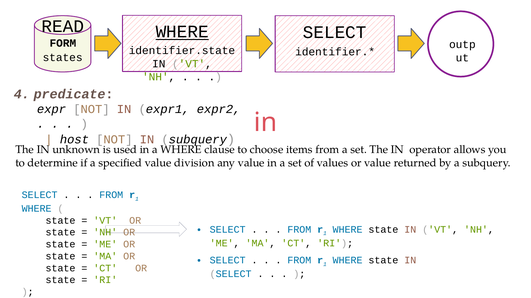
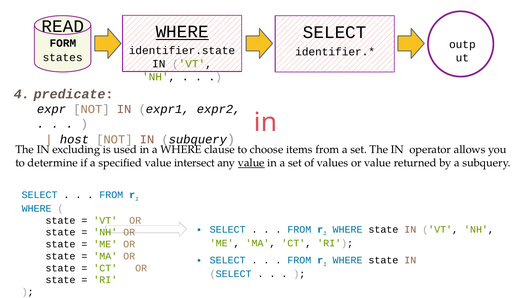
unknown: unknown -> excluding (76, 150)
division: division -> intersect (194, 163)
value underline: none -> present (251, 163)
